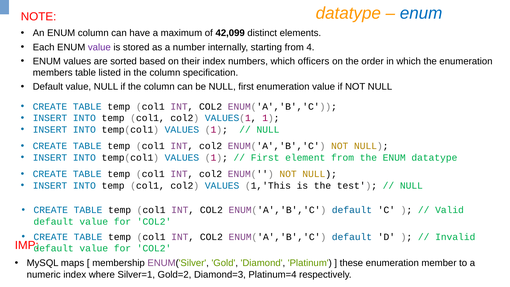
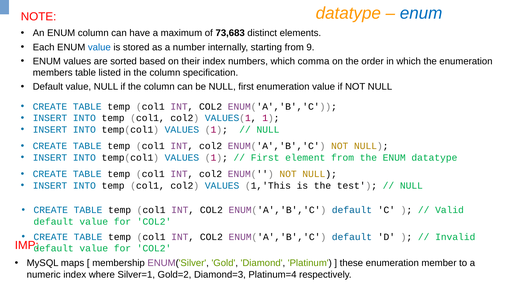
42,099: 42,099 -> 73,683 (230, 33)
value colour: purple -> blue (99, 47)
4: 4 -> 9 (310, 47)
officers: officers -> comma (314, 61)
